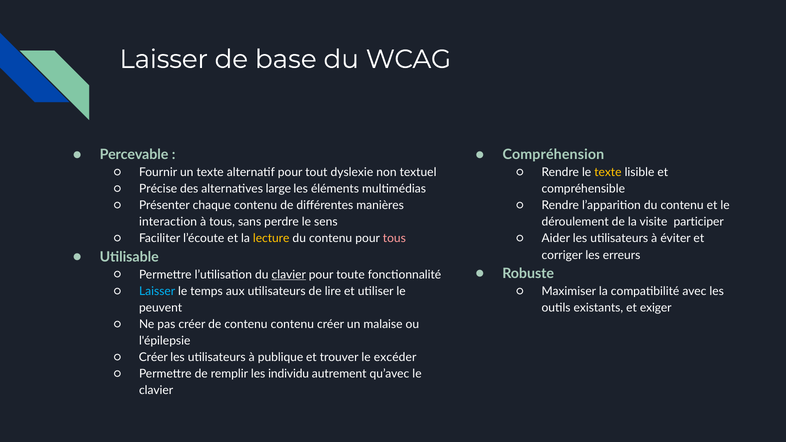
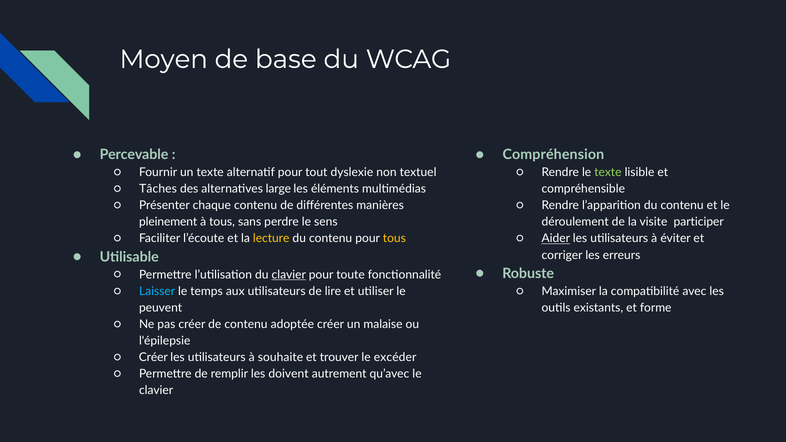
Laisser: Laisser -> Moyen (164, 59)
texte colour: yellow -> light green (608, 172)
Précise: Précise -> Tâches (158, 189)
interaction: interaction -> pleinement (168, 222)
tous colour: pink -> yellow (394, 239)
Aider underline: none -> present (556, 239)
exiger: exiger -> forme (656, 308)
contenu contenu: contenu -> adoptée (292, 324)
publique: publique -> souhaite (280, 358)
individu: individu -> doivent (289, 374)
